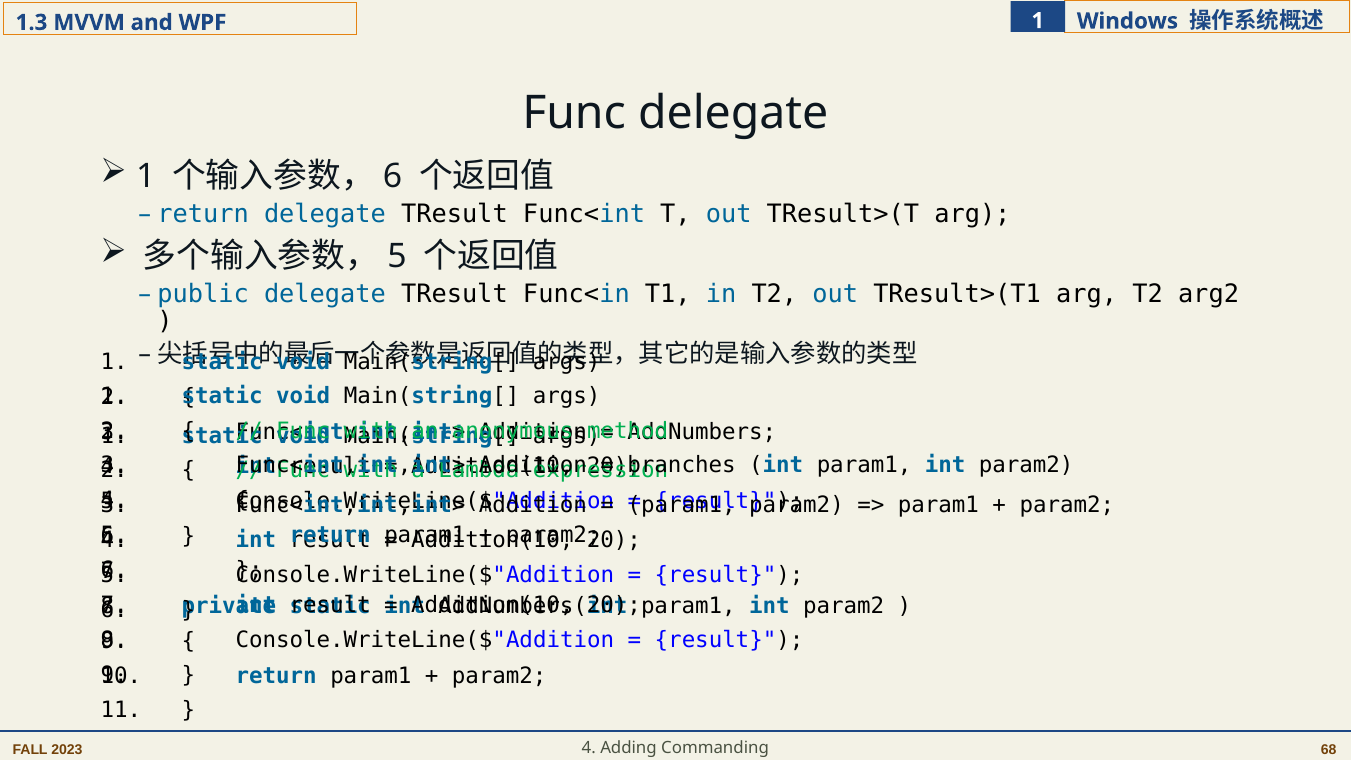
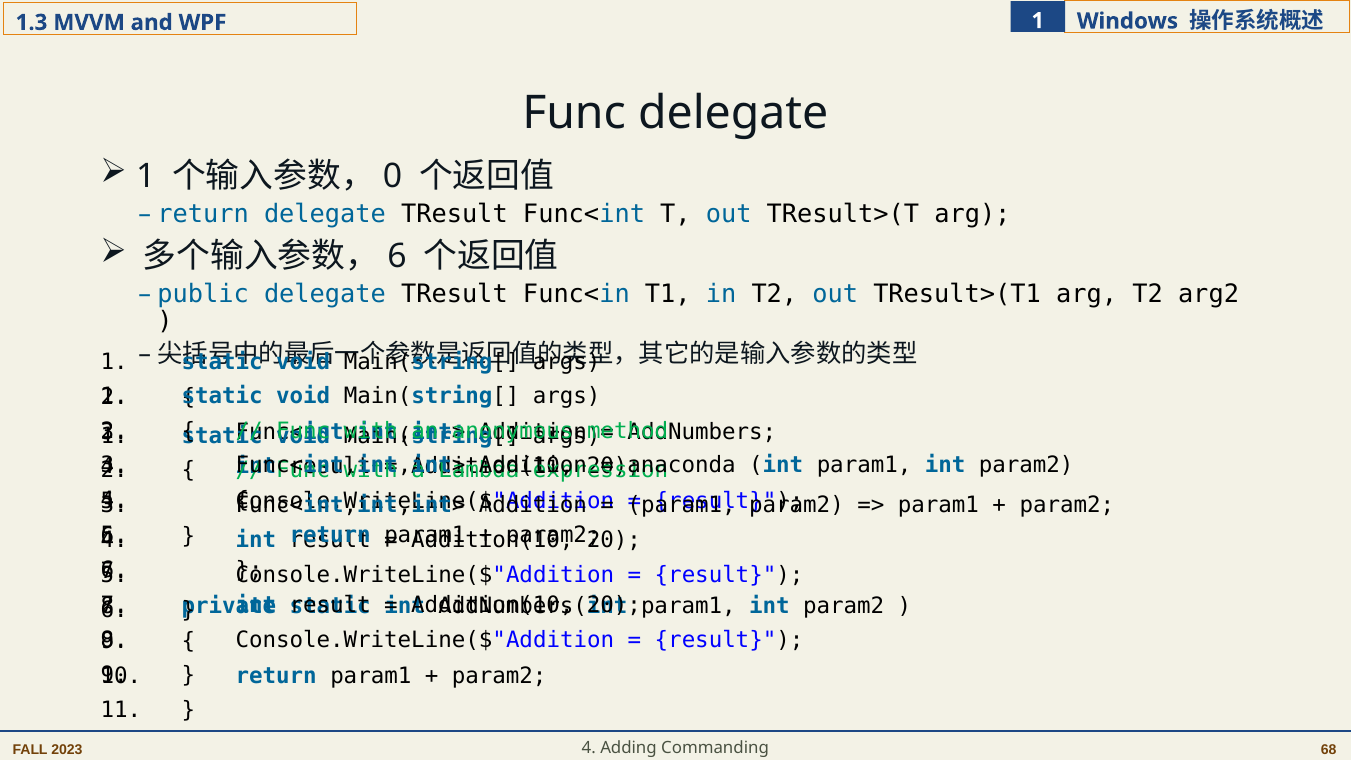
6: 6 -> 0 (393, 177)
5: 5 -> 6 (397, 256)
branches: branches -> anaconda (682, 465)
